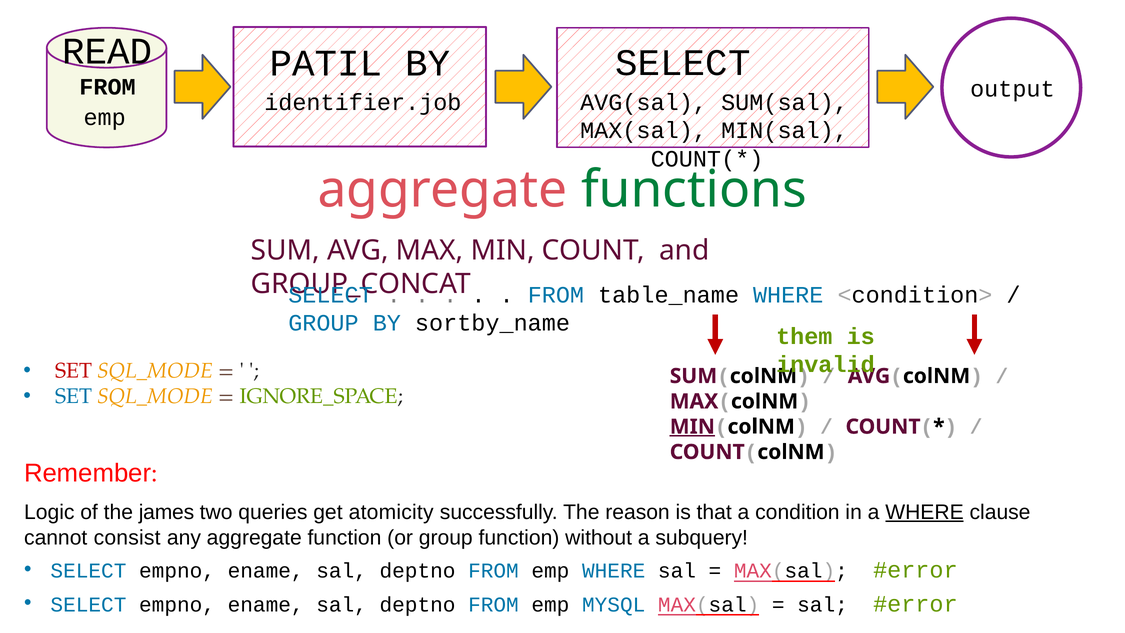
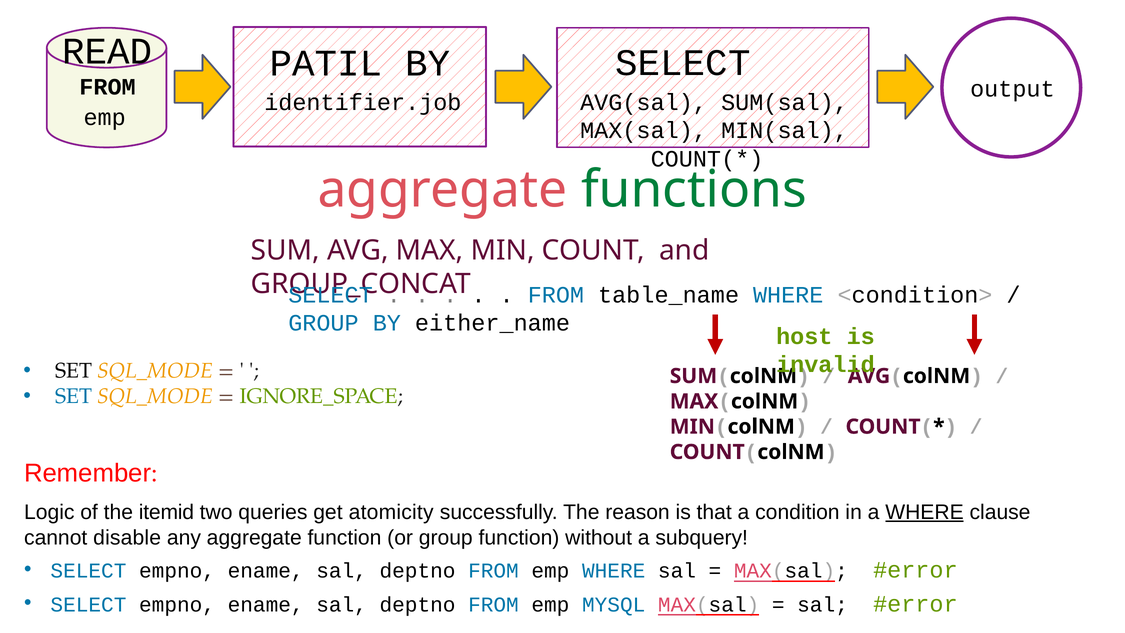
sortby_name: sortby_name -> either_name (492, 323)
them: them -> host (804, 336)
SET colour: red -> black (74, 371)
MIN underline: present -> none (692, 427)
james: james -> itemid (166, 512)
consist: consist -> disable (127, 537)
